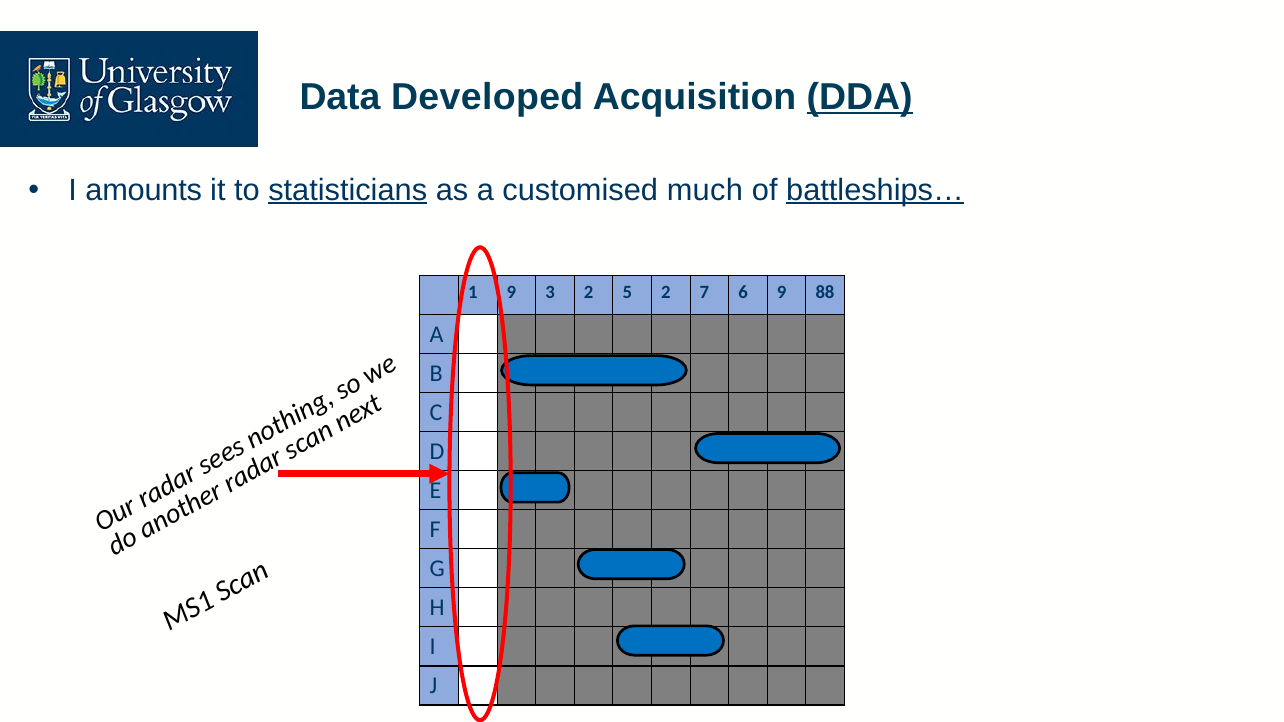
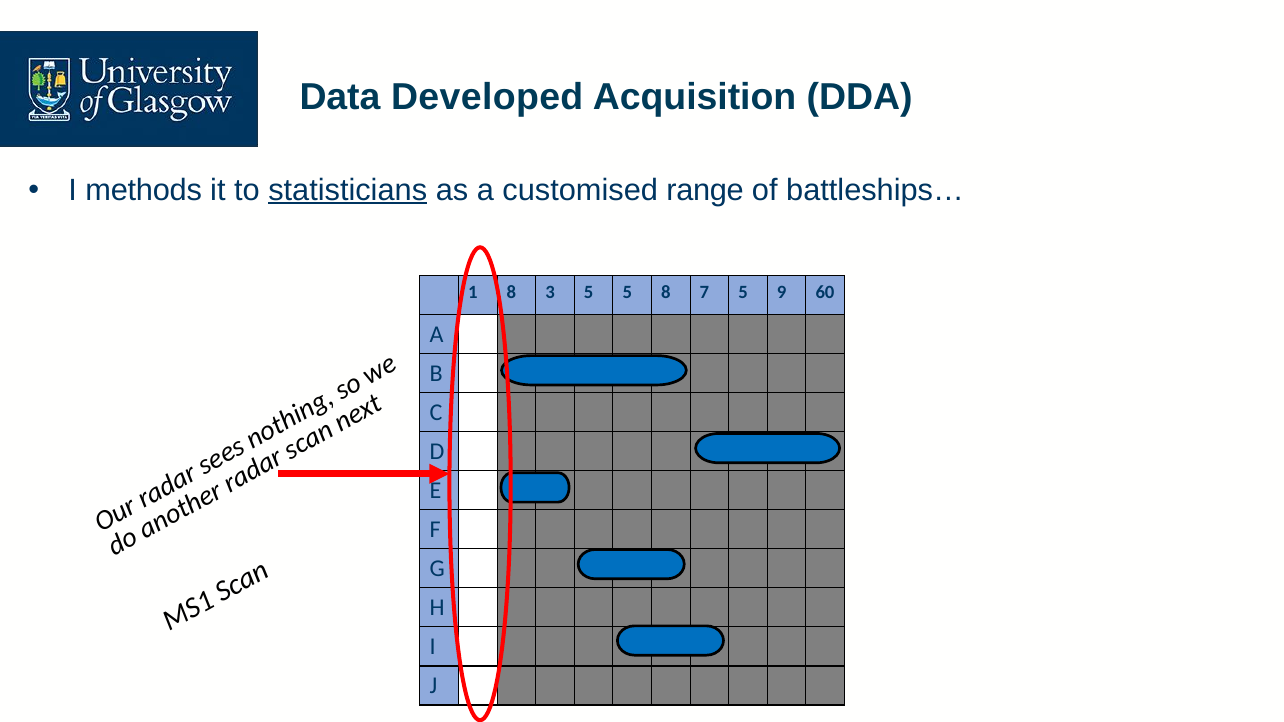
DDA underline: present -> none (860, 97)
amounts: amounts -> methods (144, 190)
much: much -> range (705, 190)
battleships… underline: present -> none (875, 190)
1 9: 9 -> 8 (511, 292)
3 2: 2 -> 5 (589, 292)
5 2: 2 -> 8 (666, 292)
7 6: 6 -> 5 (743, 292)
88: 88 -> 60 (825, 292)
